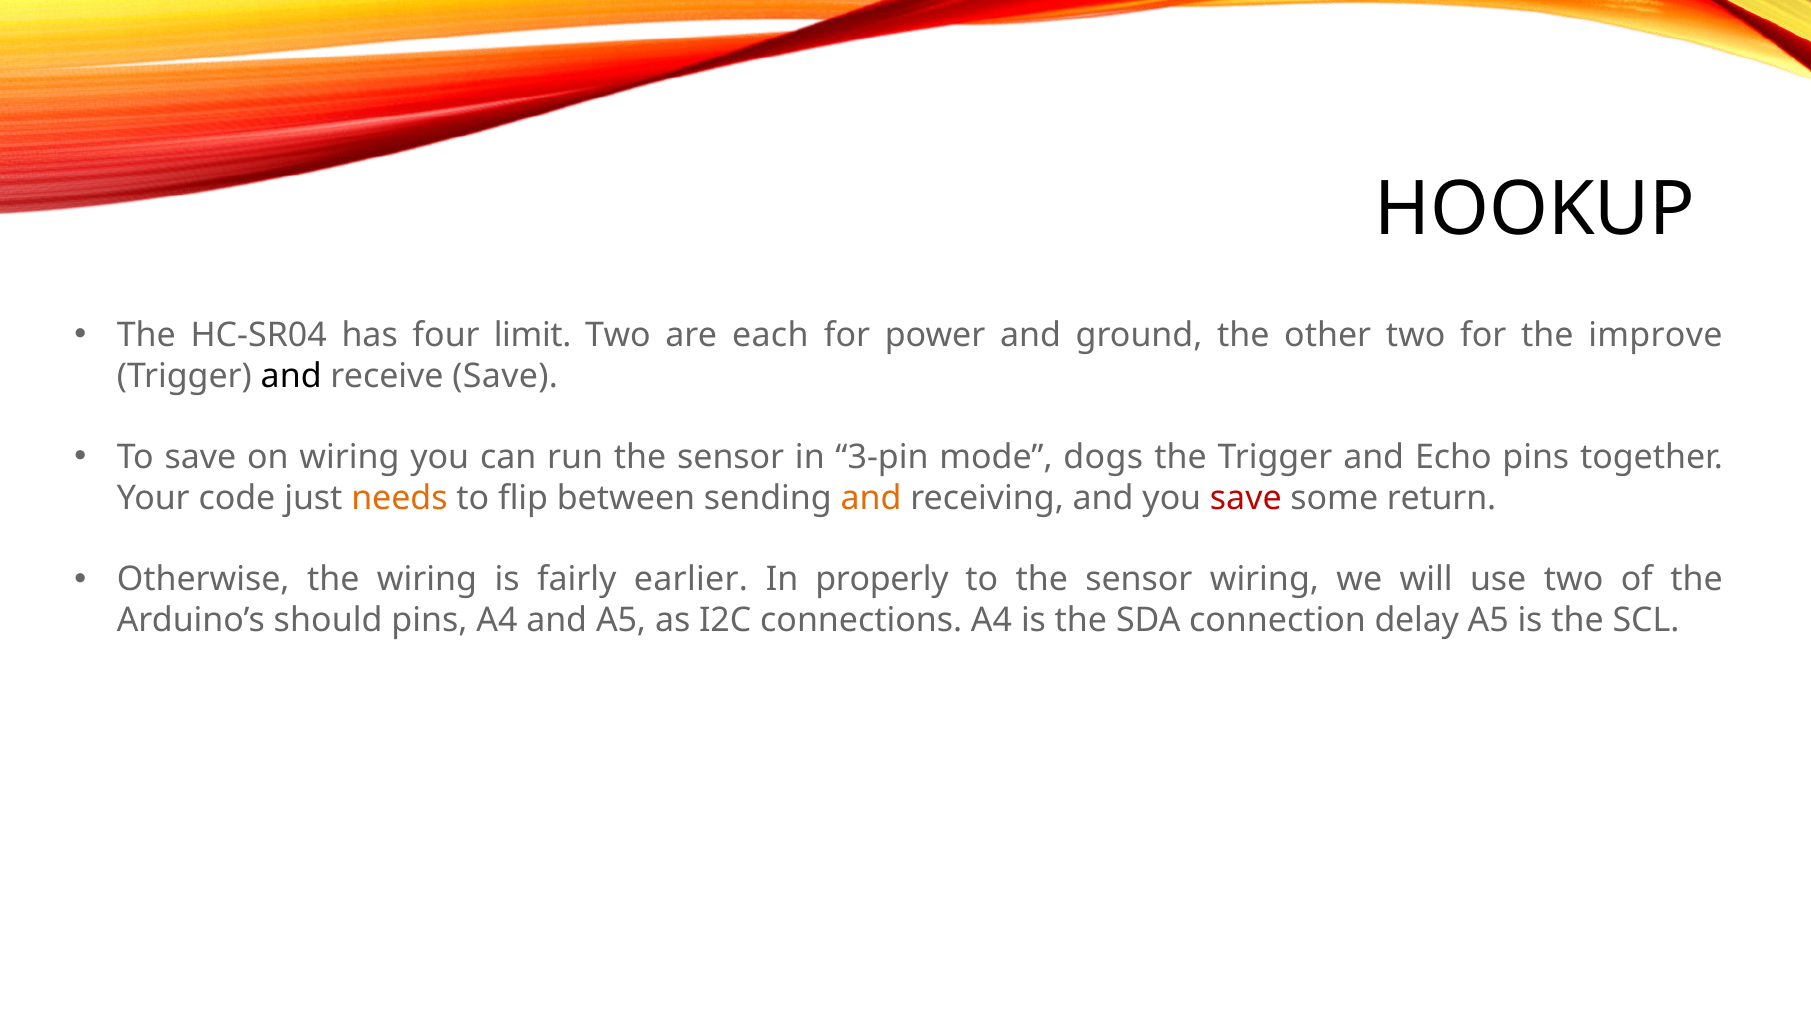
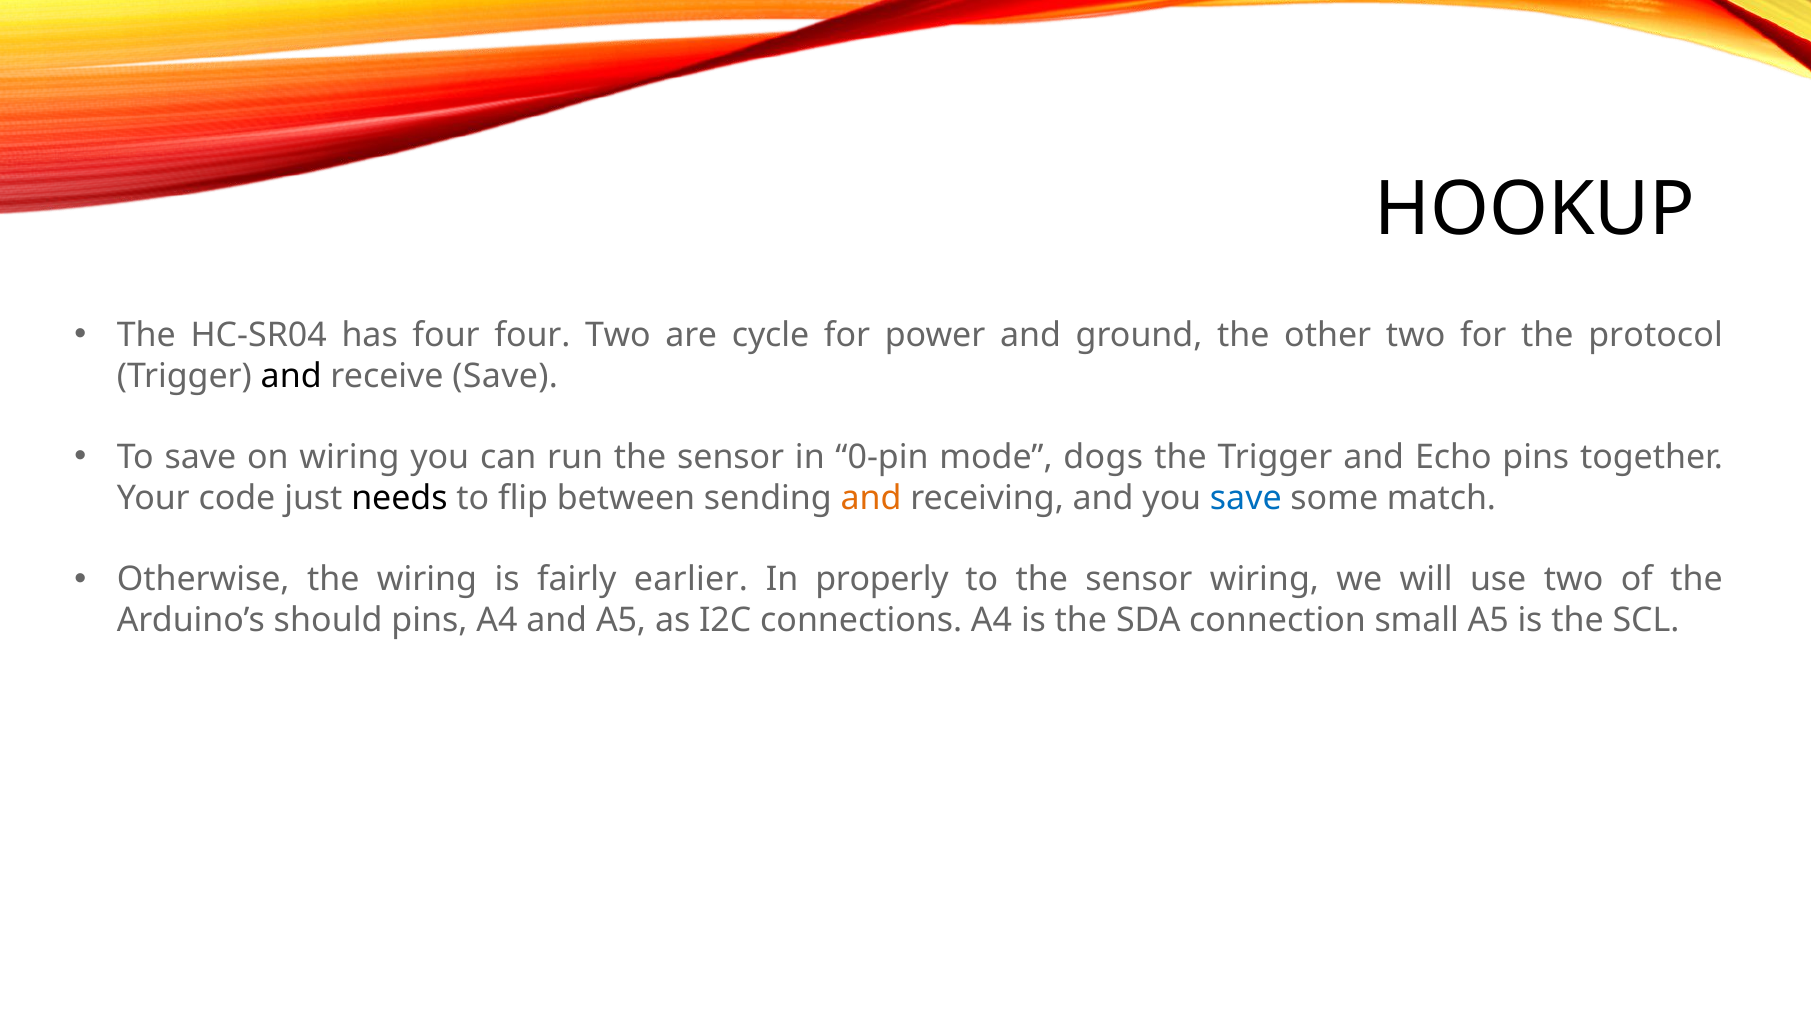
four limit: limit -> four (532, 335)
each: each -> cycle (771, 335)
improve: improve -> protocol (1656, 335)
3-pin: 3-pin -> 0-pin (882, 457)
needs colour: orange -> black (399, 498)
save colour: red -> blue (1246, 498)
return: return -> match (1441, 498)
delay: delay -> small (1417, 620)
